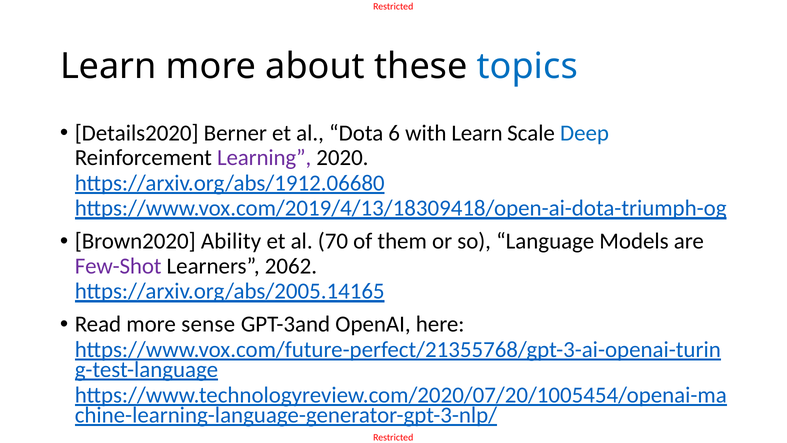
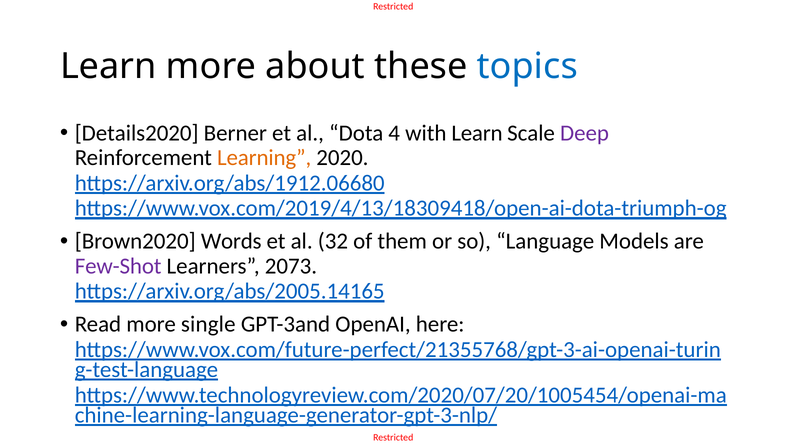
6: 6 -> 4 (394, 133)
Deep colour: blue -> purple (585, 133)
Learning colour: purple -> orange (264, 158)
Ability: Ability -> Words (231, 241)
70: 70 -> 32 (333, 241)
2062: 2062 -> 2073 (291, 266)
sense: sense -> single (208, 324)
